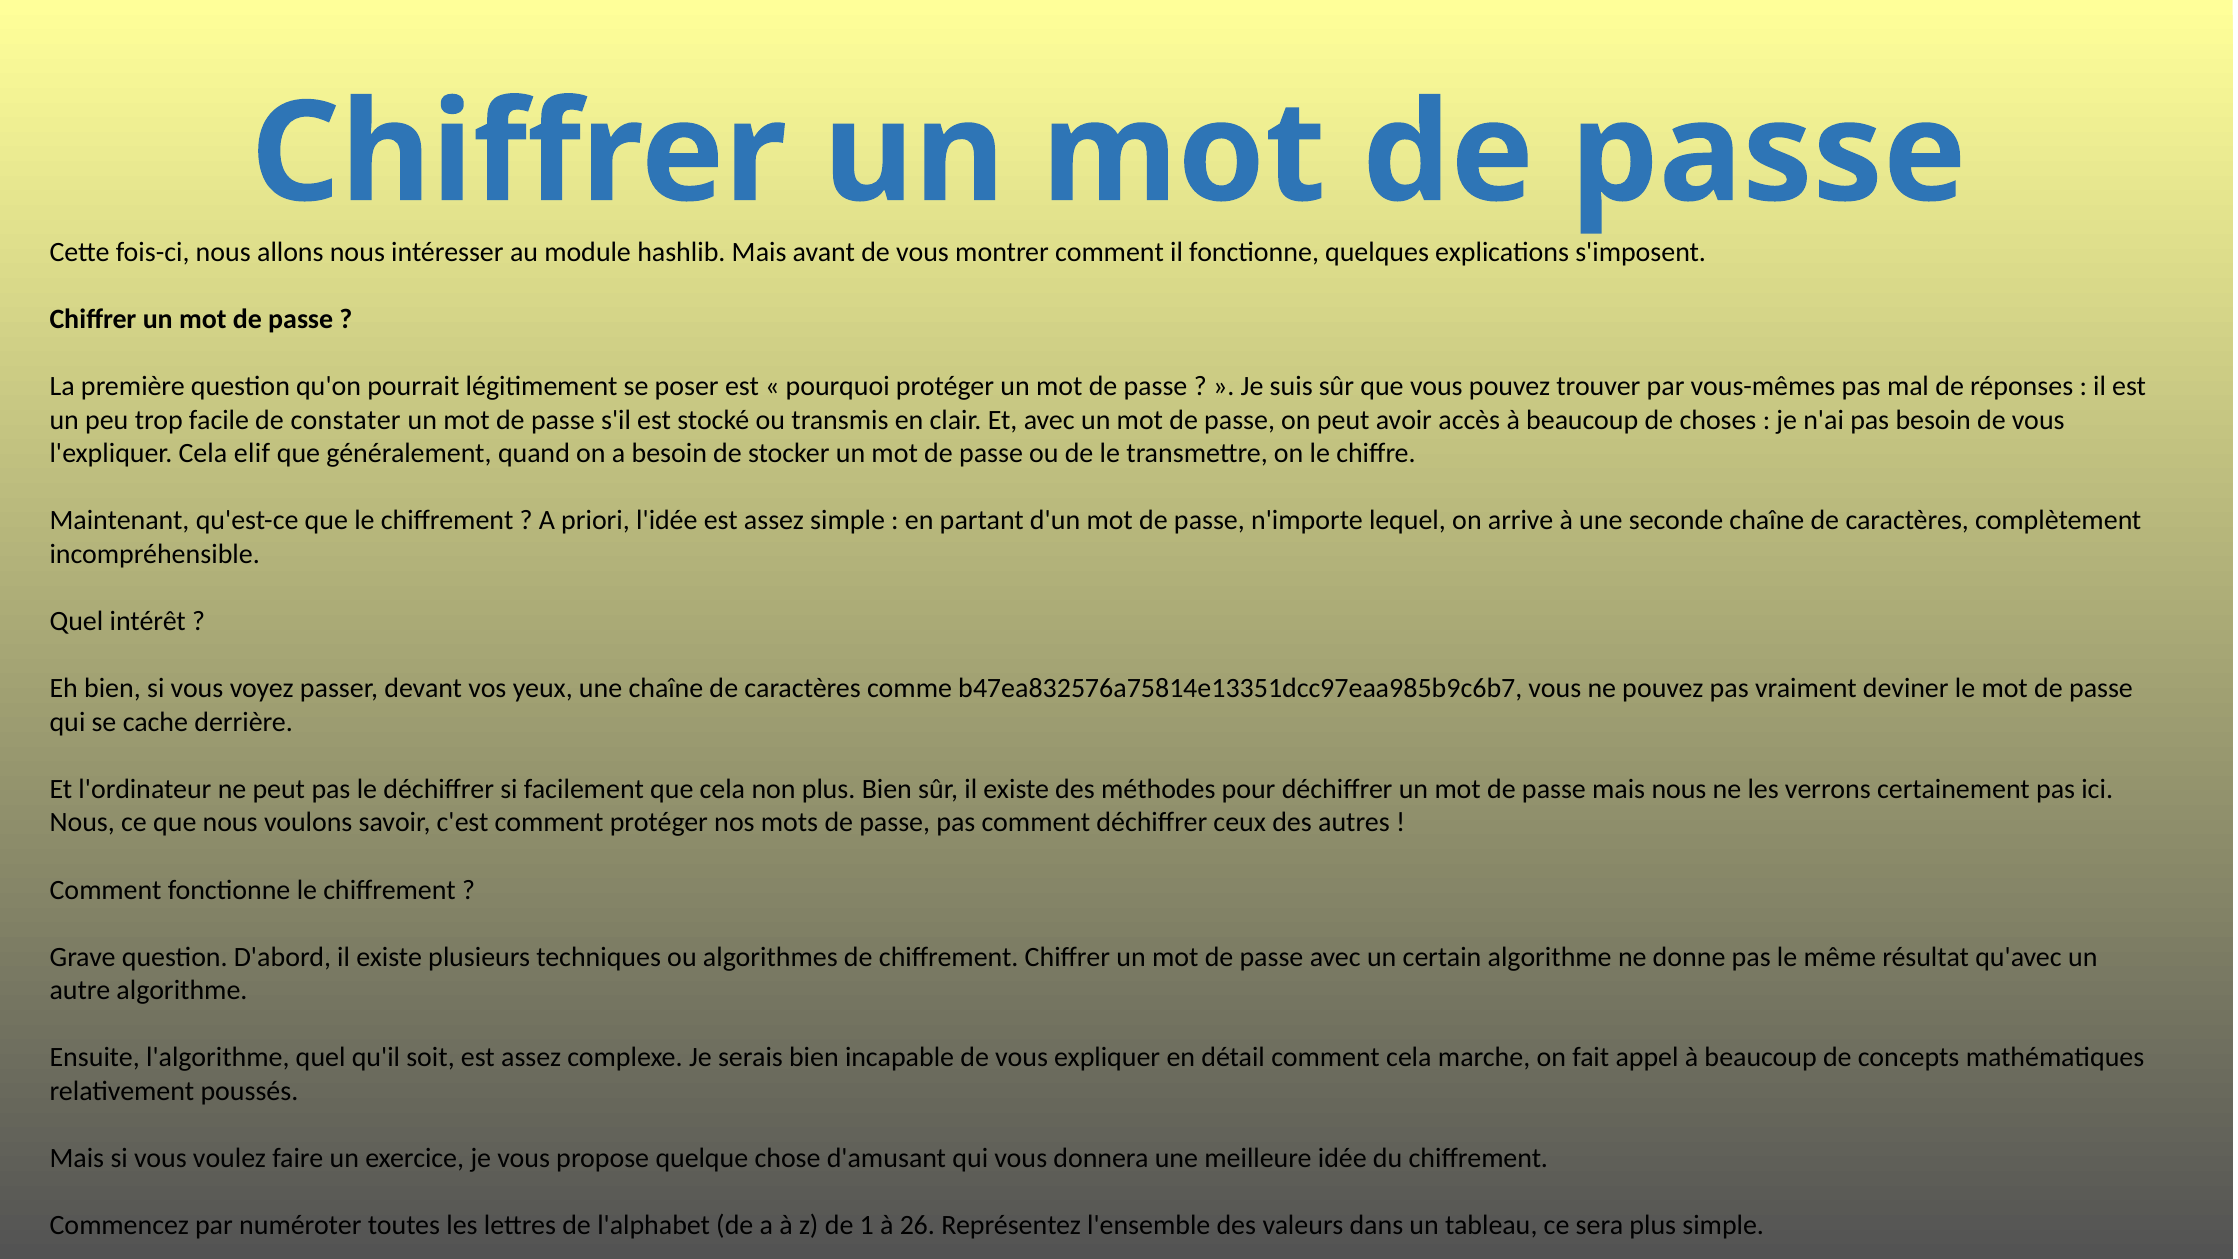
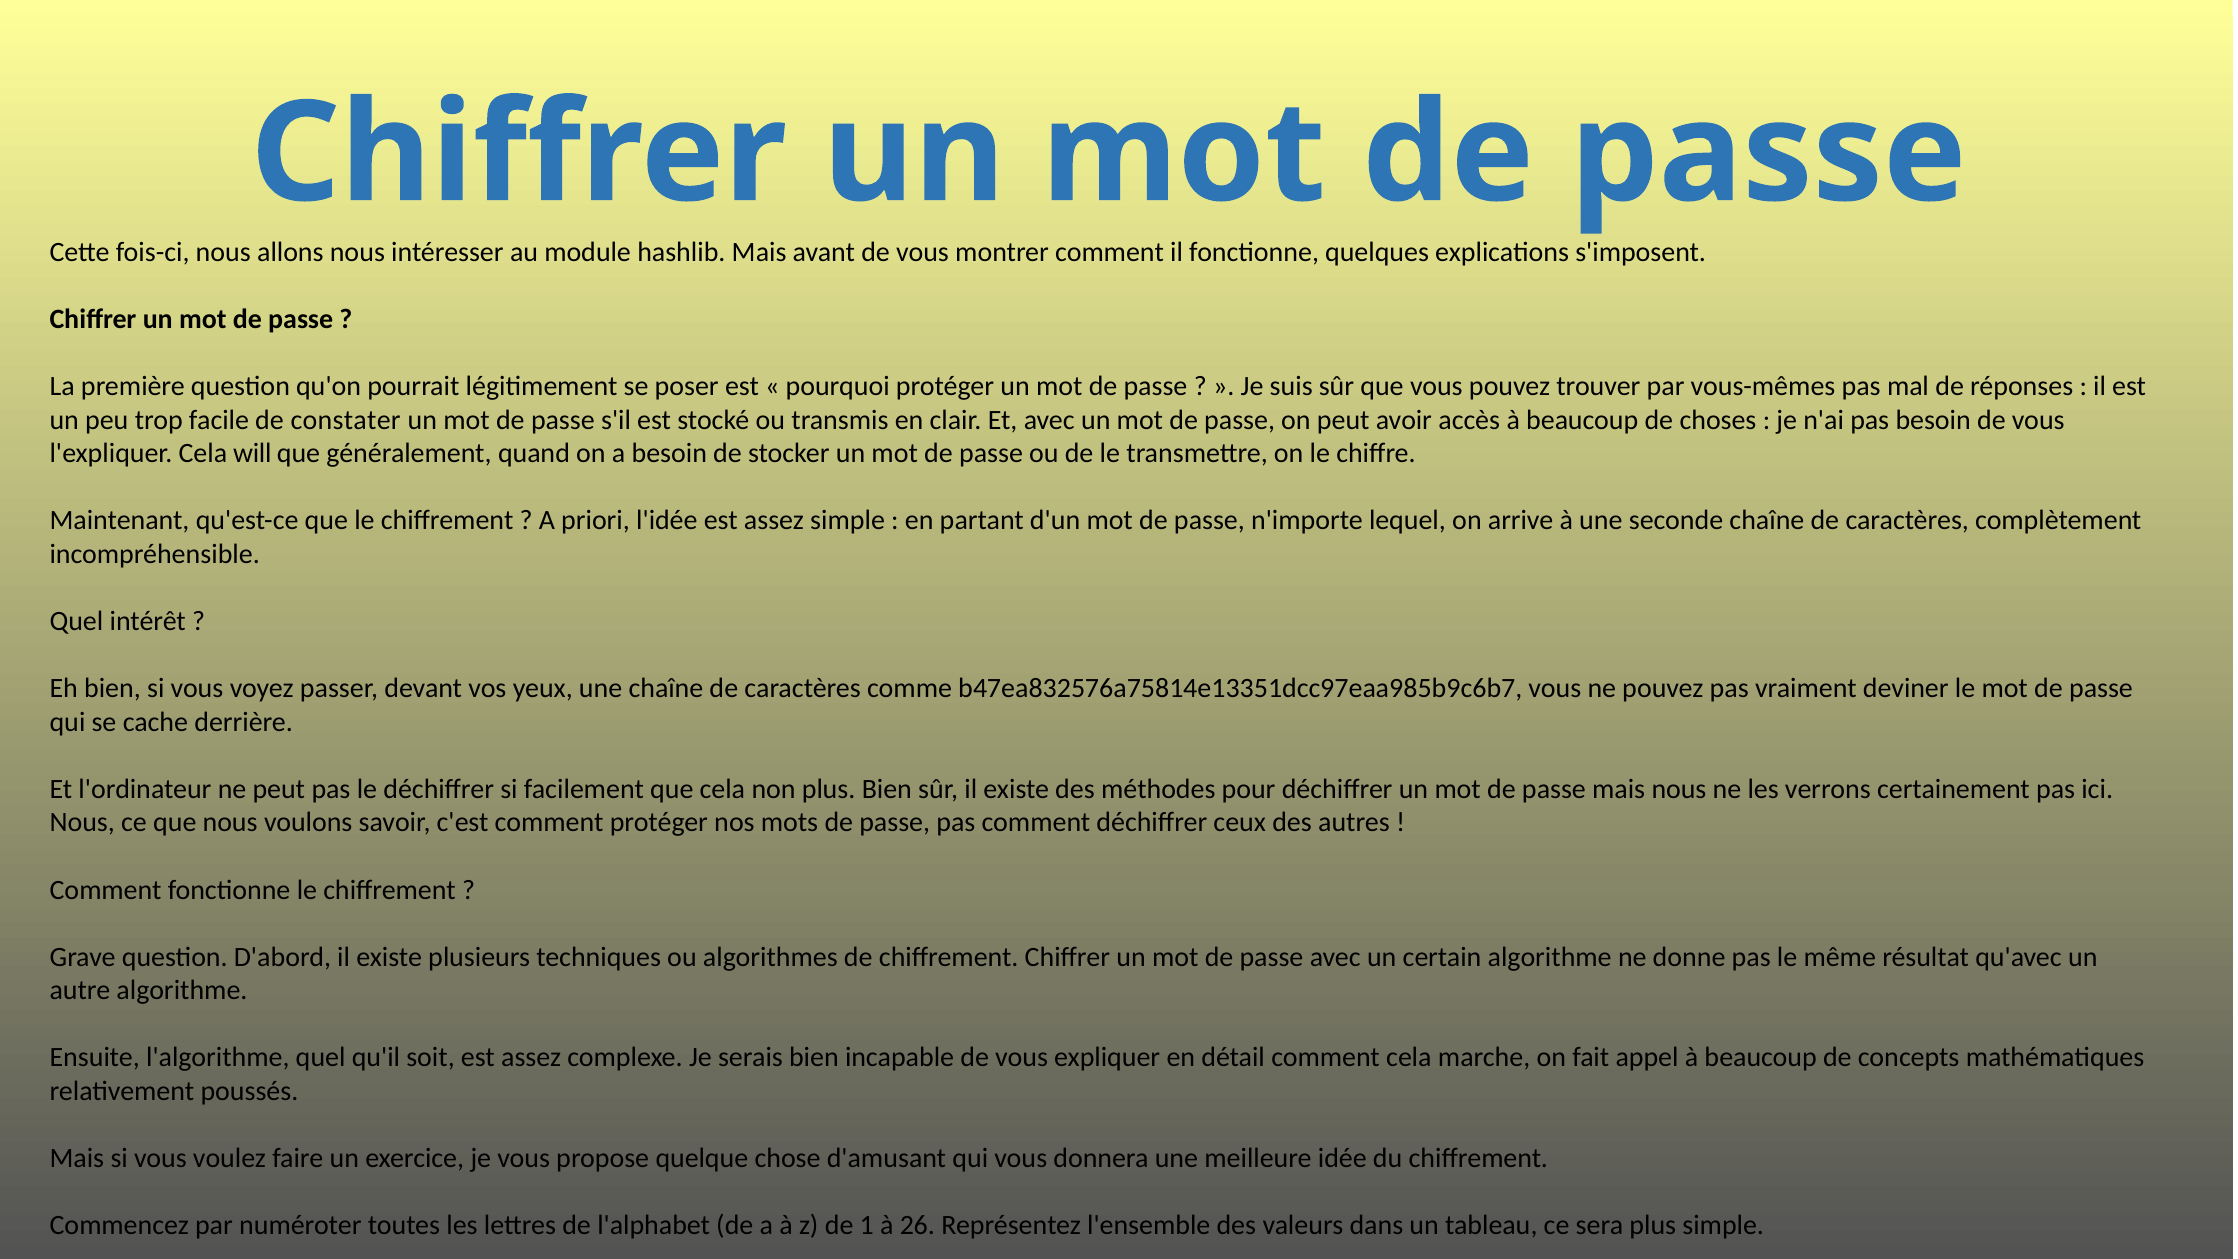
elif: elif -> will (252, 453)
